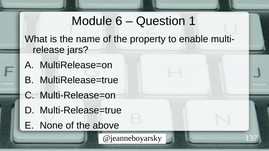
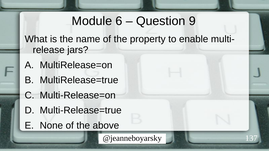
1: 1 -> 9 (192, 21)
